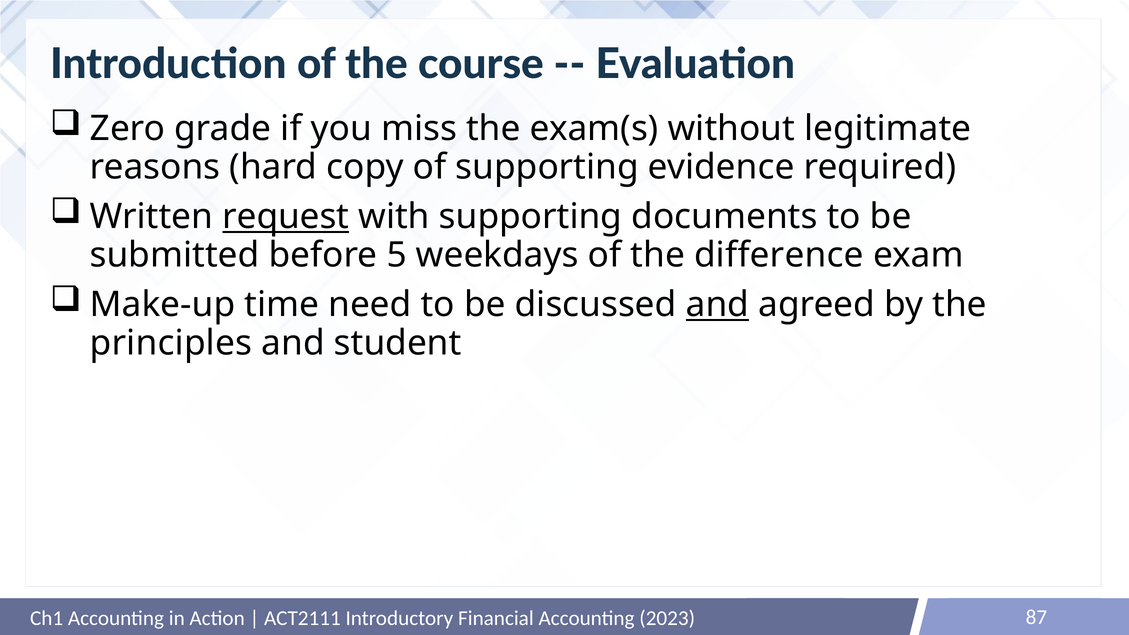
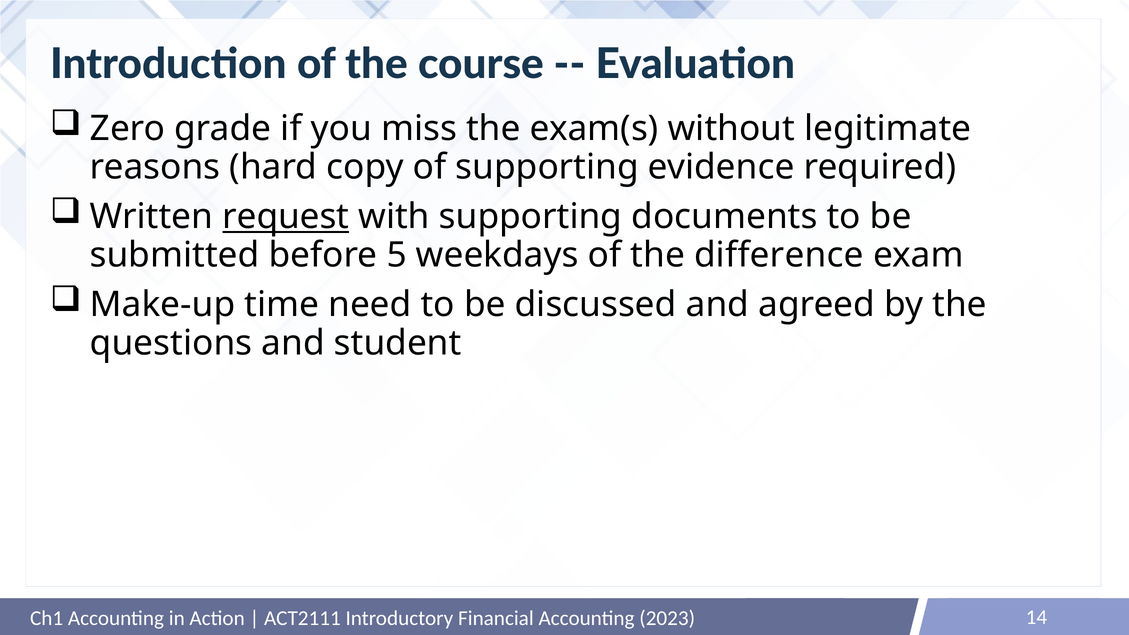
and underline: present -> none (717, 305)
principles: principles -> questions (171, 343)
87: 87 -> 14 (1036, 617)
